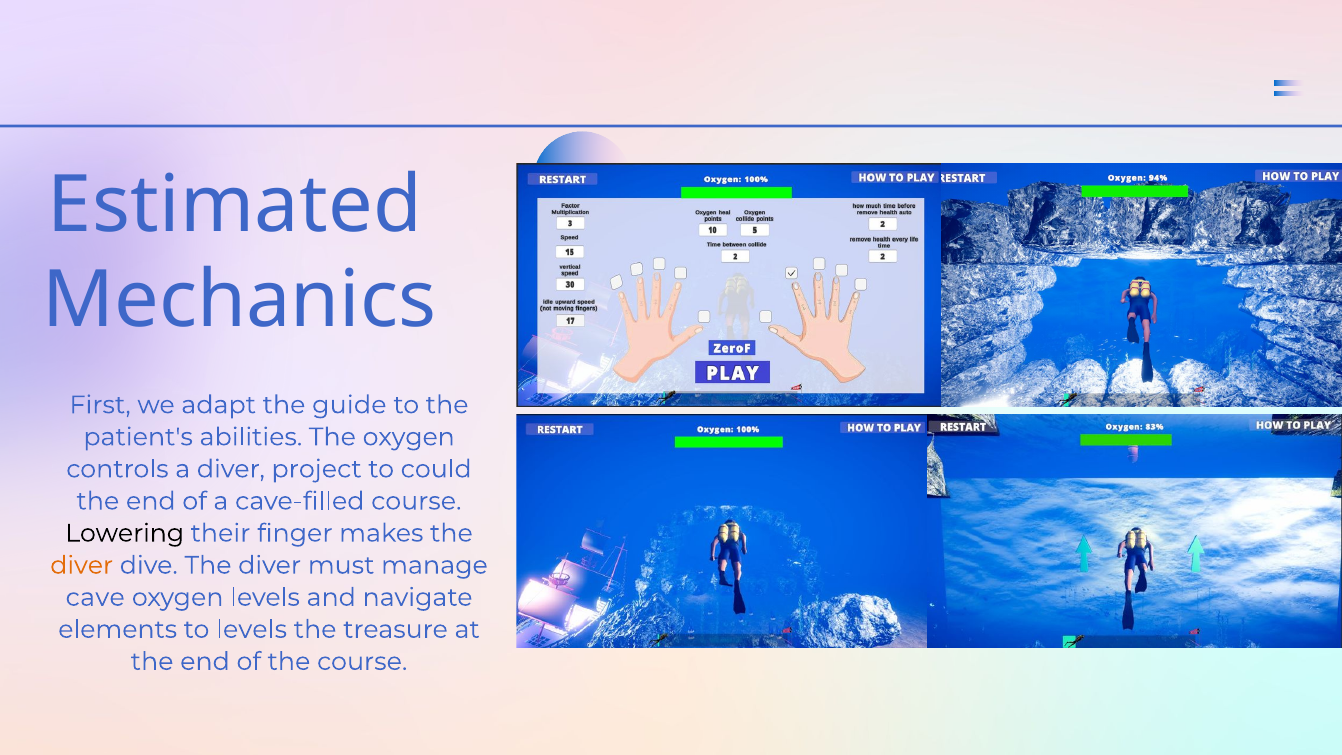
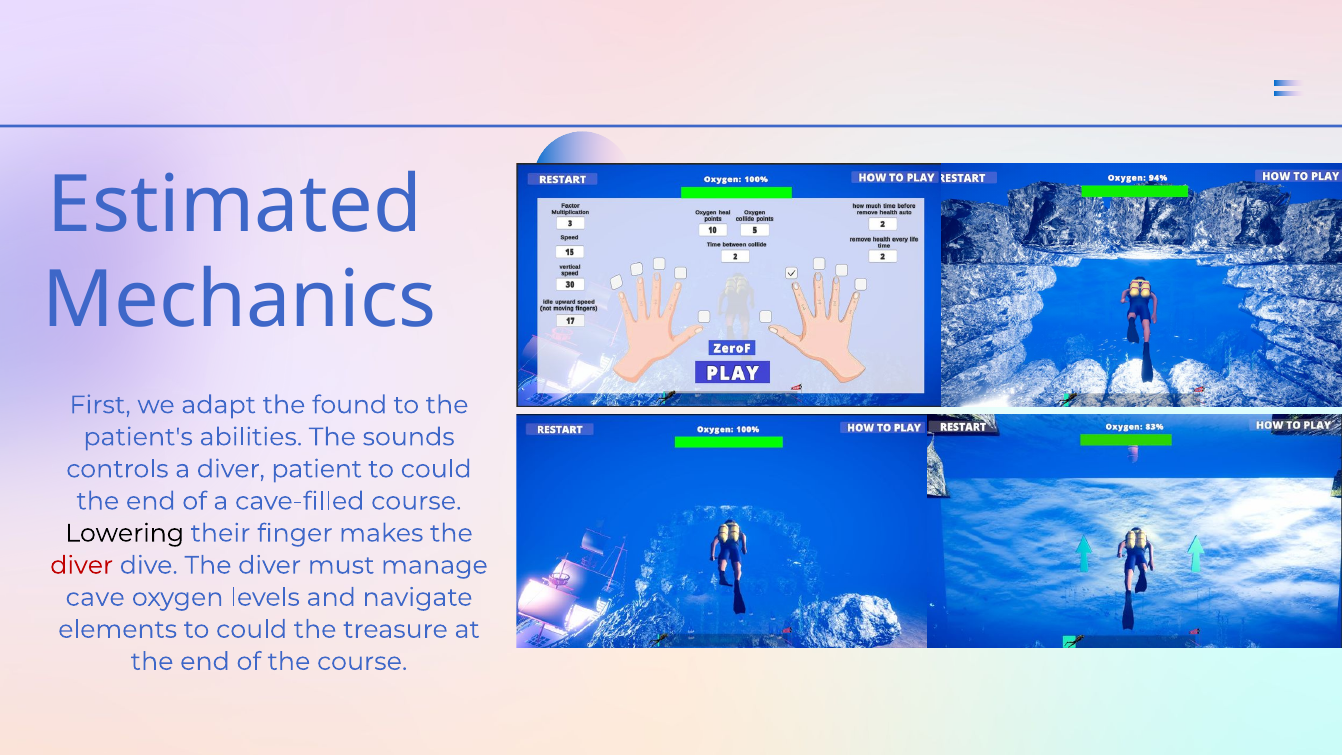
guide: guide -> found (350, 405)
The oxygen: oxygen -> sounds (409, 437)
project: project -> patient (317, 469)
diver colour: orange -> red (82, 565)
levels: levels -> could (252, 629)
